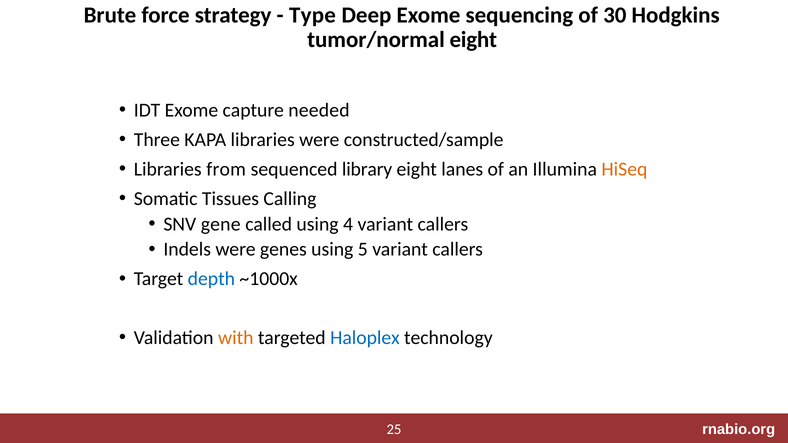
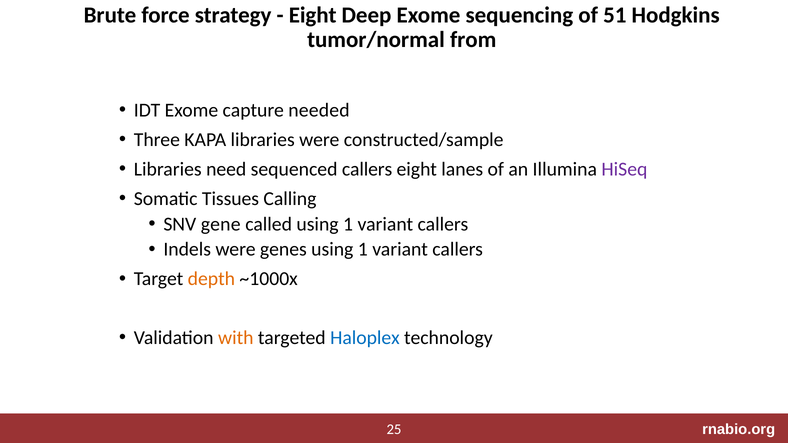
Type: Type -> Eight (313, 15)
30: 30 -> 51 (615, 15)
tumor/normal eight: eight -> from (473, 40)
from: from -> need (226, 169)
sequenced library: library -> callers (367, 169)
HiSeq colour: orange -> purple (624, 169)
called using 4: 4 -> 1 (348, 224)
5: 5 -> 1 (363, 250)
depth colour: blue -> orange (211, 279)
